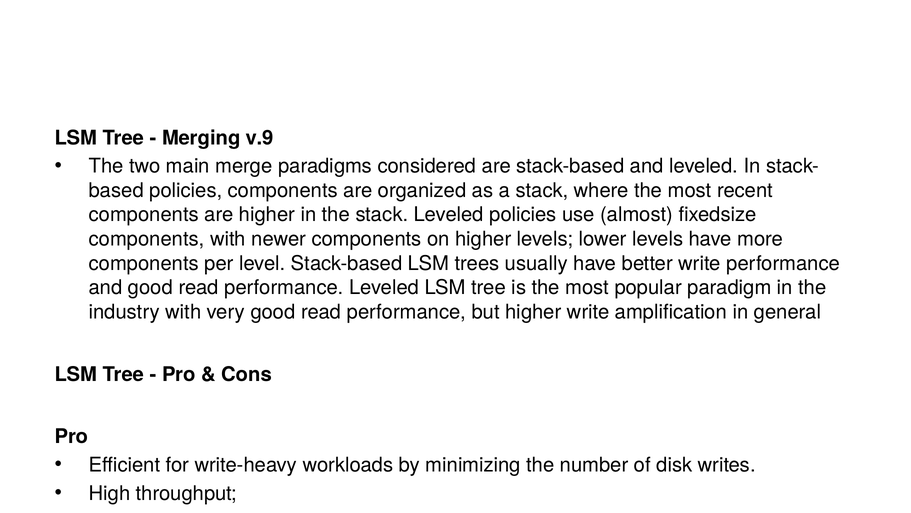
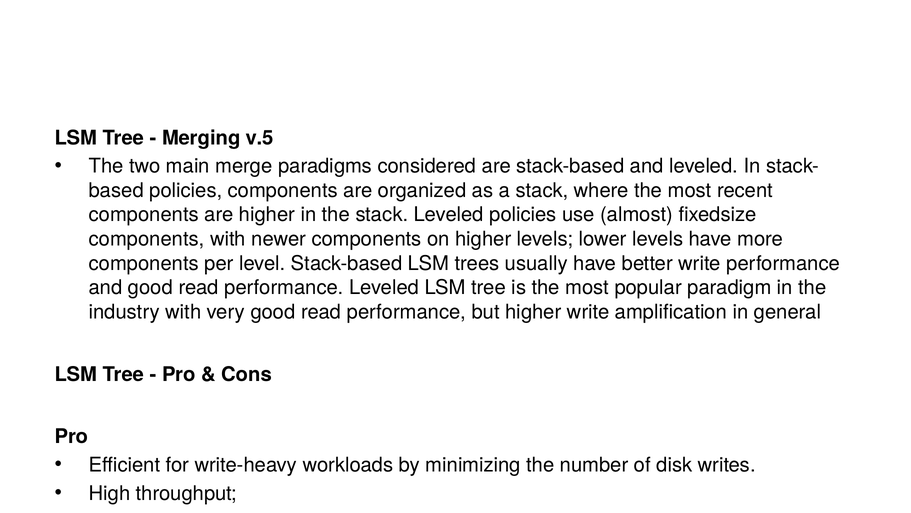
v.9: v.9 -> v.5 (260, 138)
